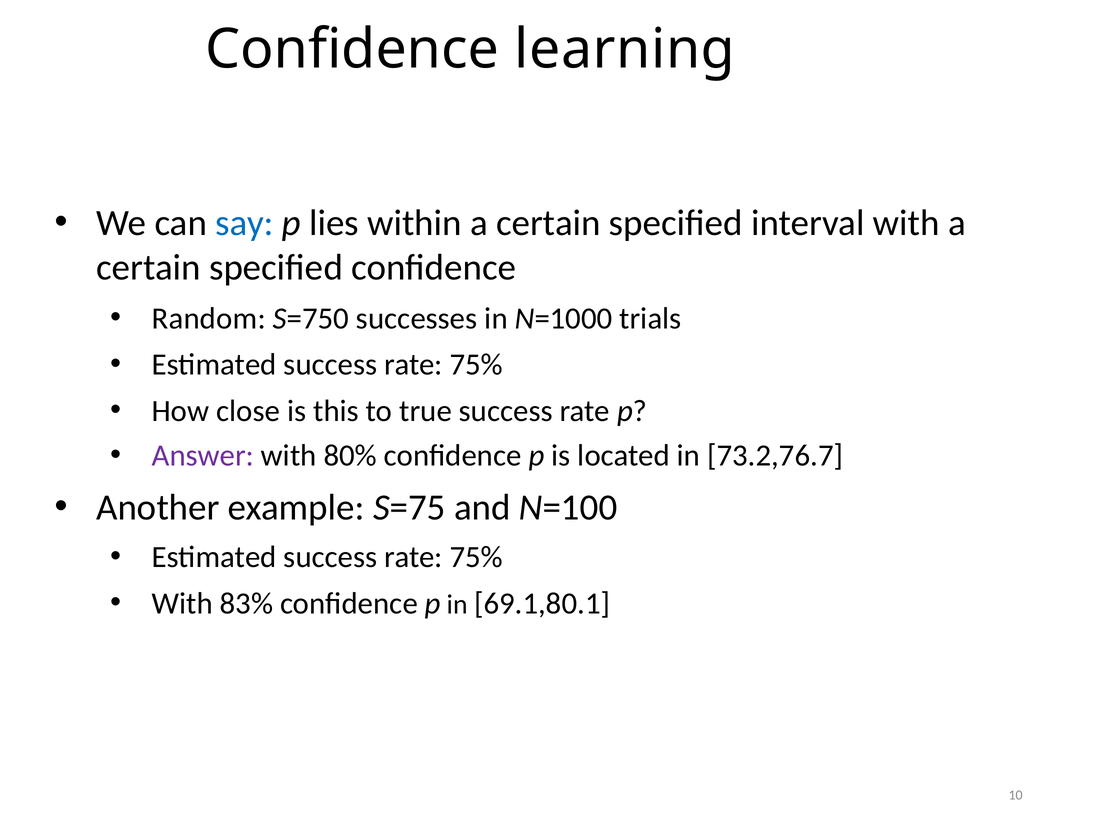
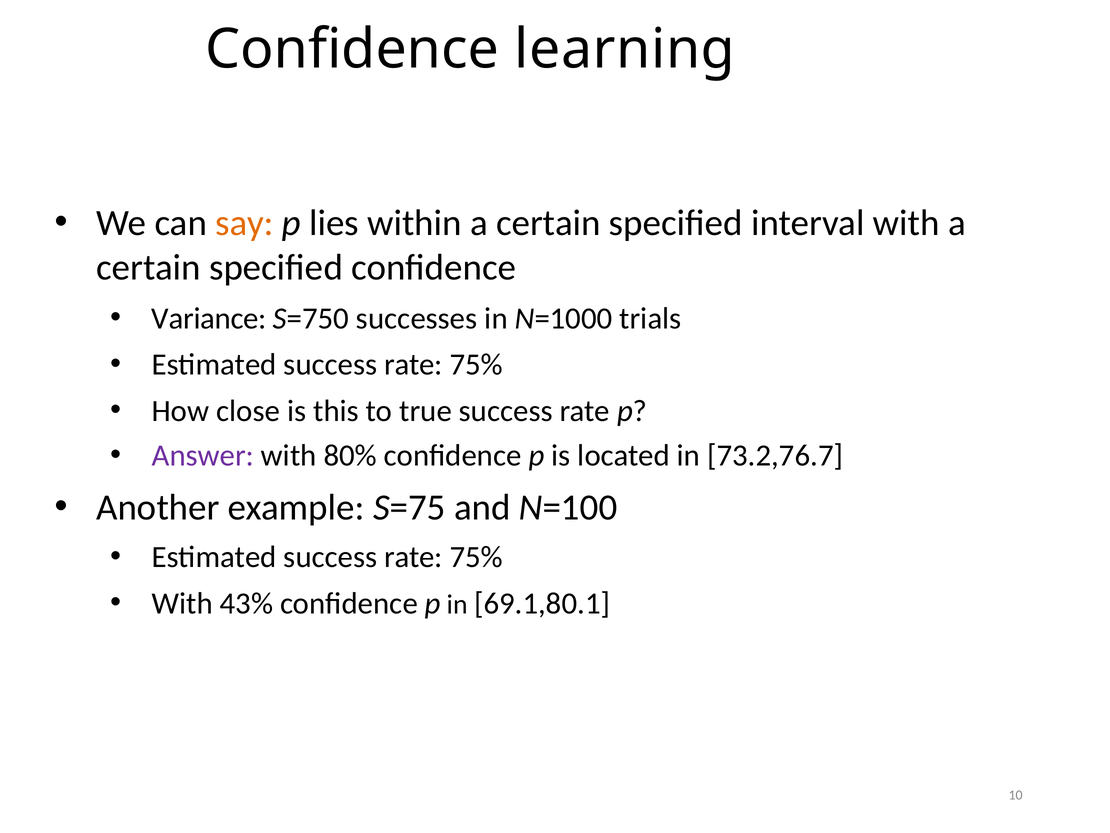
say colour: blue -> orange (245, 223)
Random: Random -> Variance (209, 318)
83%: 83% -> 43% (246, 603)
